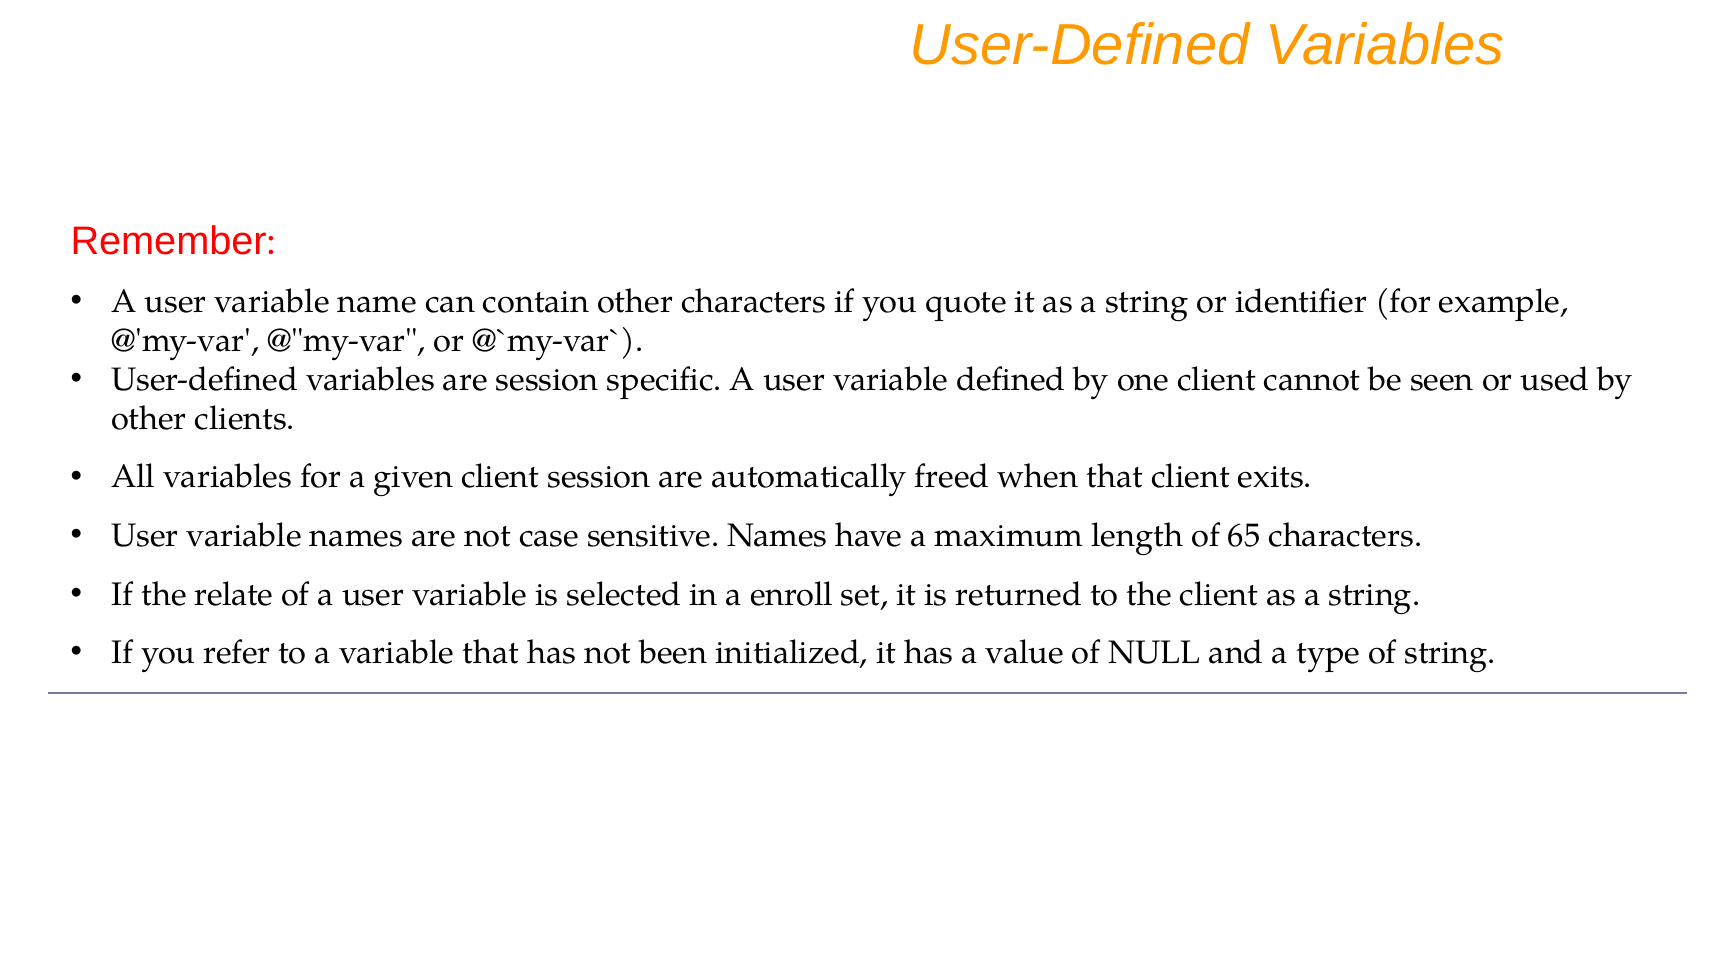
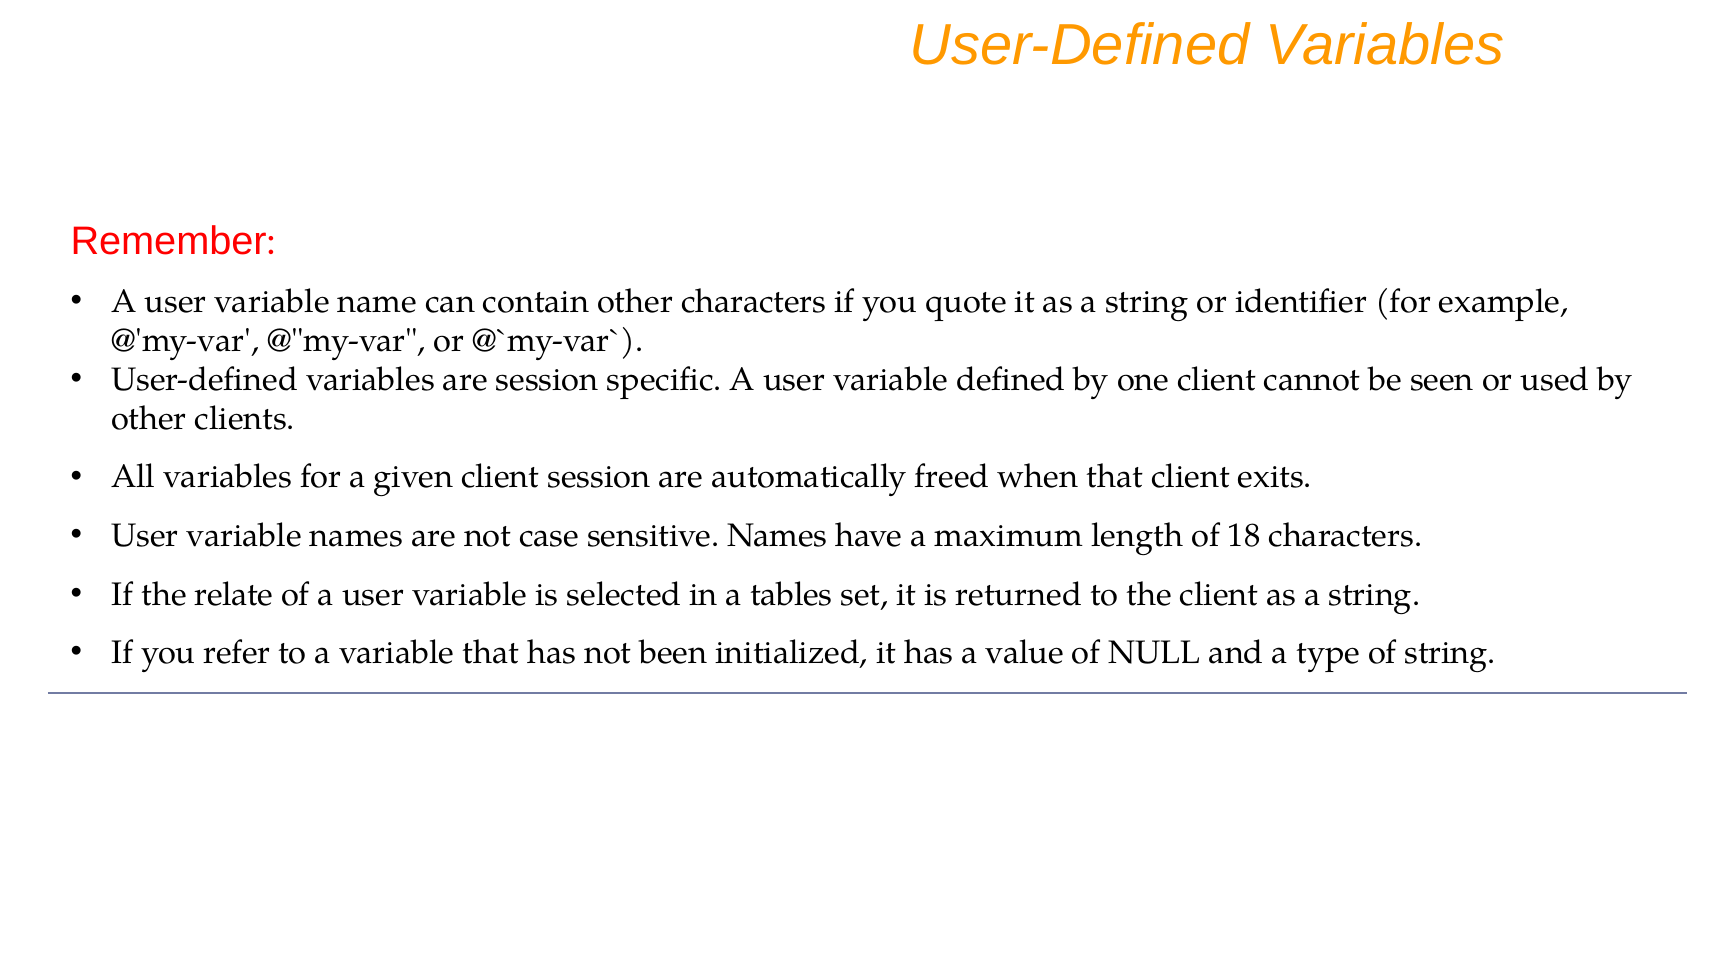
65: 65 -> 18 (1244, 536)
enroll: enroll -> tables (791, 594)
